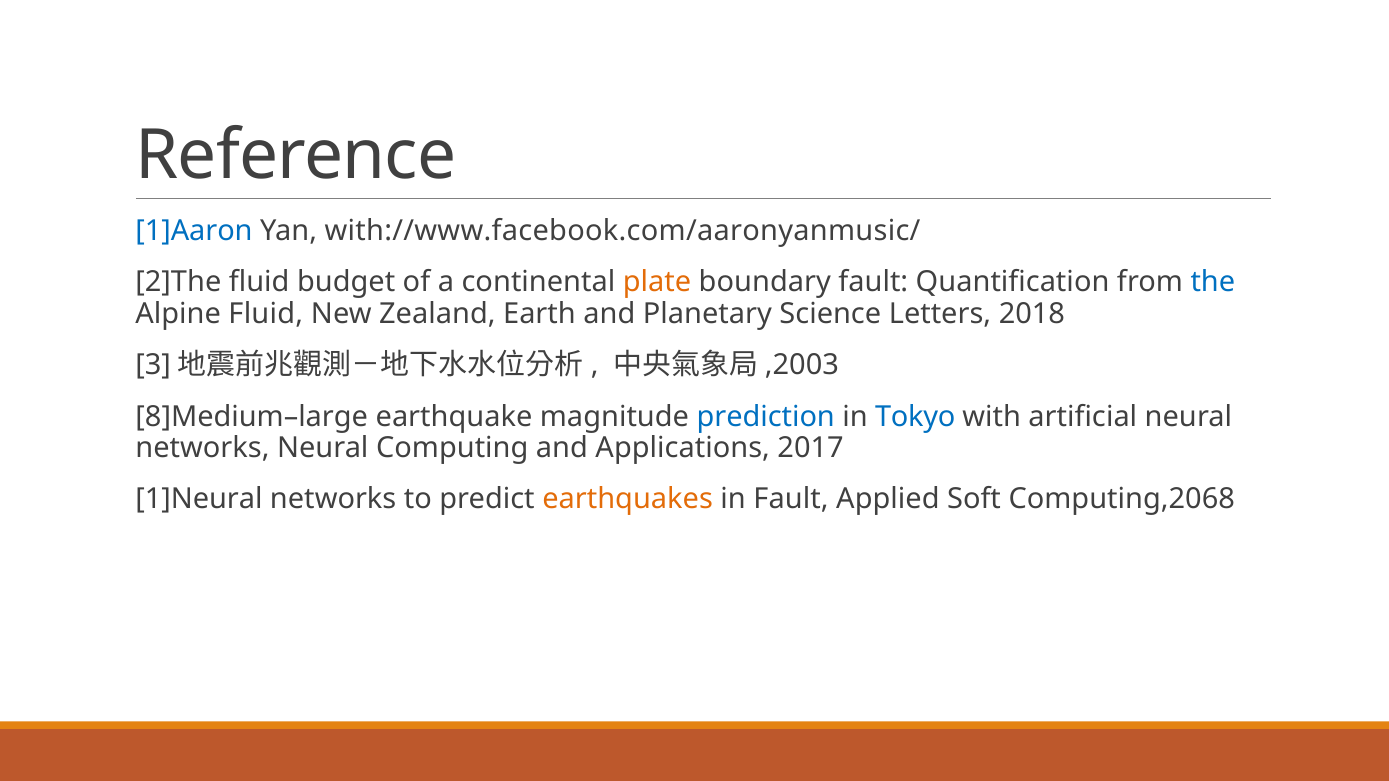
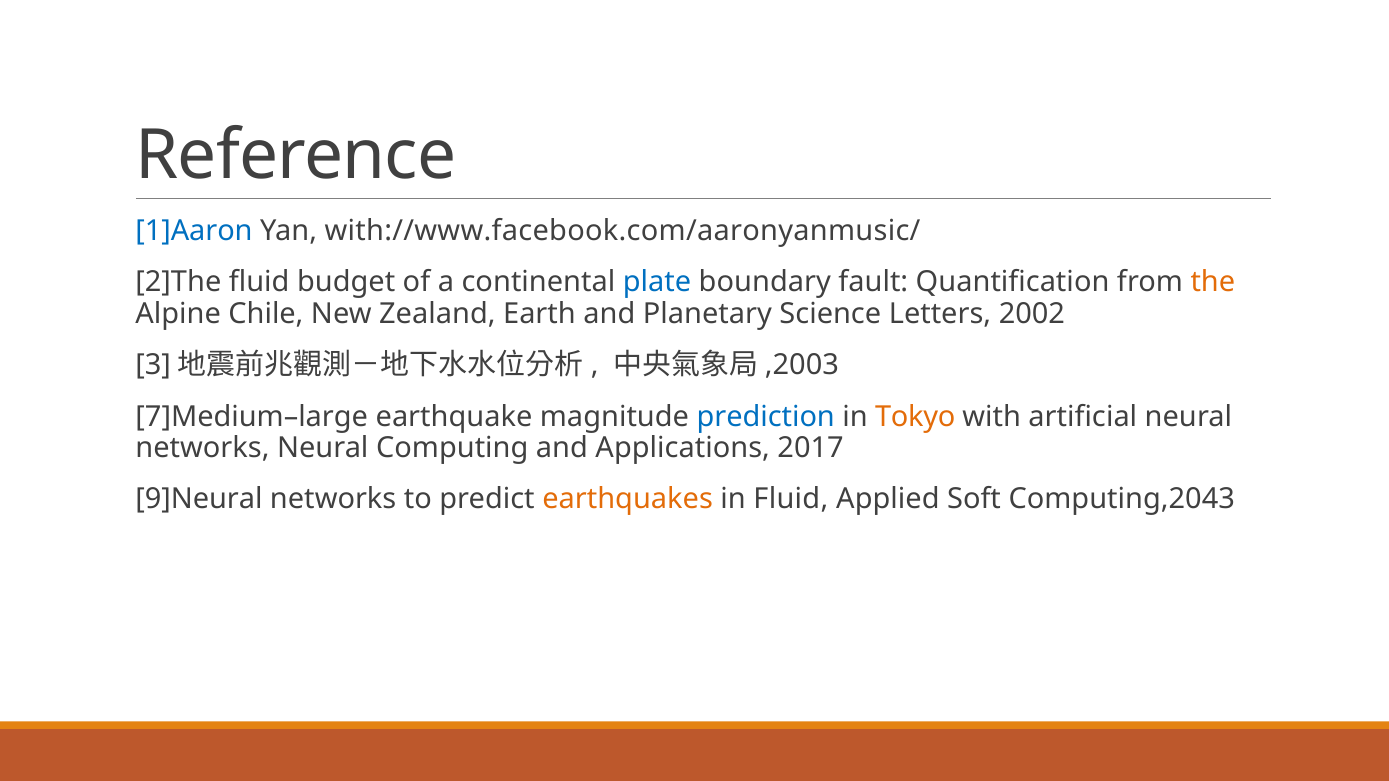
plate colour: orange -> blue (657, 282)
the colour: blue -> orange (1213, 282)
Alpine Fluid: Fluid -> Chile (266, 314)
2018: 2018 -> 2002 (1032, 314)
8]Medium–large: 8]Medium–large -> 7]Medium–large (252, 417)
Tokyo colour: blue -> orange (915, 417)
1]Neural: 1]Neural -> 9]Neural (199, 500)
in Fault: Fault -> Fluid (791, 500)
Computing,2068: Computing,2068 -> Computing,2043 (1122, 500)
